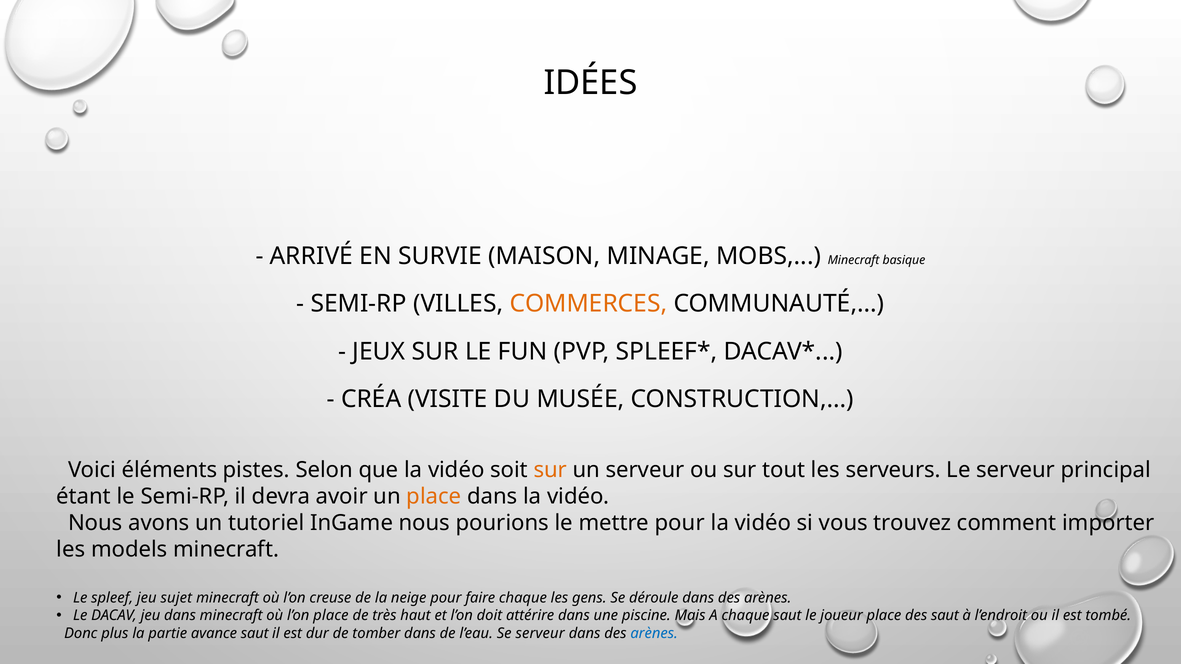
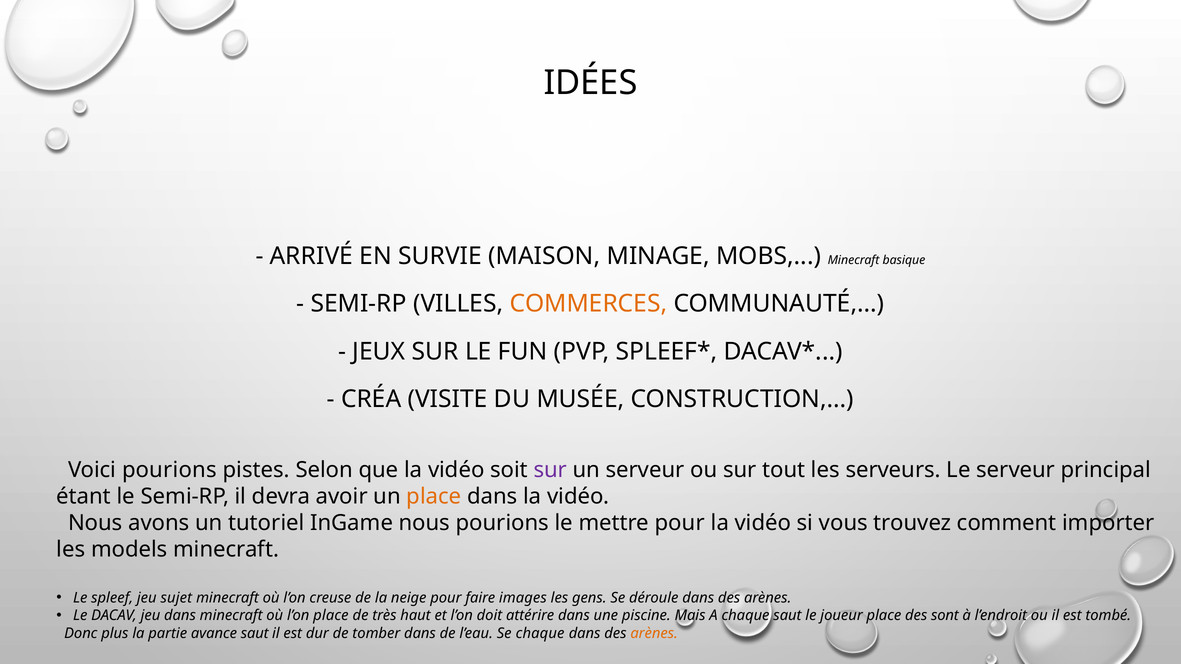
Voici éléments: éléments -> pourions (169, 470)
sur colour: orange -> purple (550, 470)
faire chaque: chaque -> images (523, 598)
des saut: saut -> sont (945, 616)
Se serveur: serveur -> chaque (540, 633)
arènes colour: blue -> orange (654, 633)
